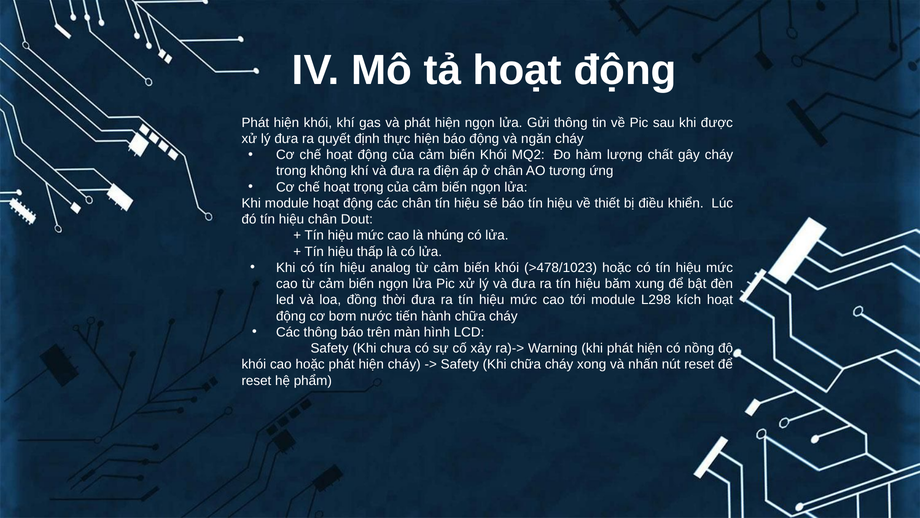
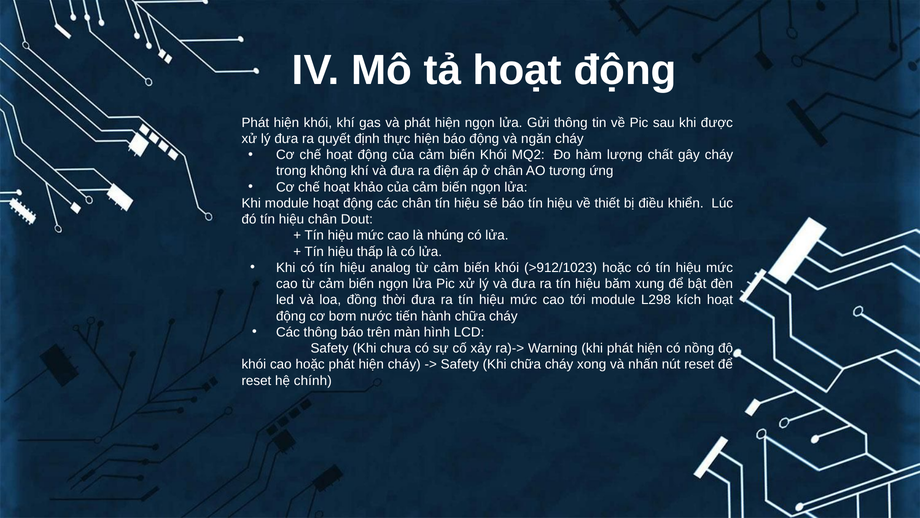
trọng: trọng -> khảo (368, 187)
>478/1023: >478/1023 -> >912/1023 (561, 267)
phẩm: phẩm -> chính (313, 380)
